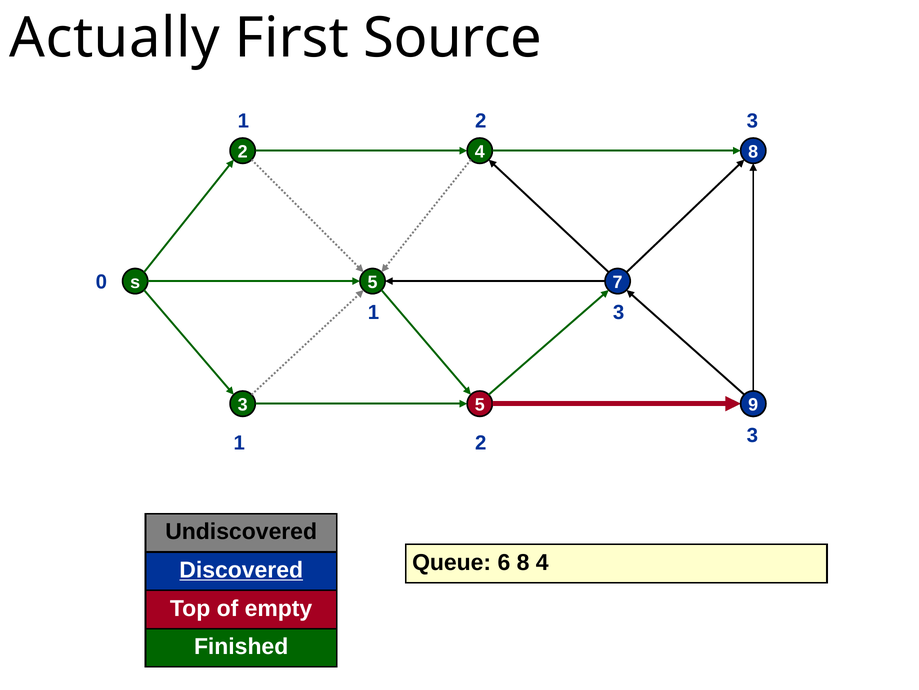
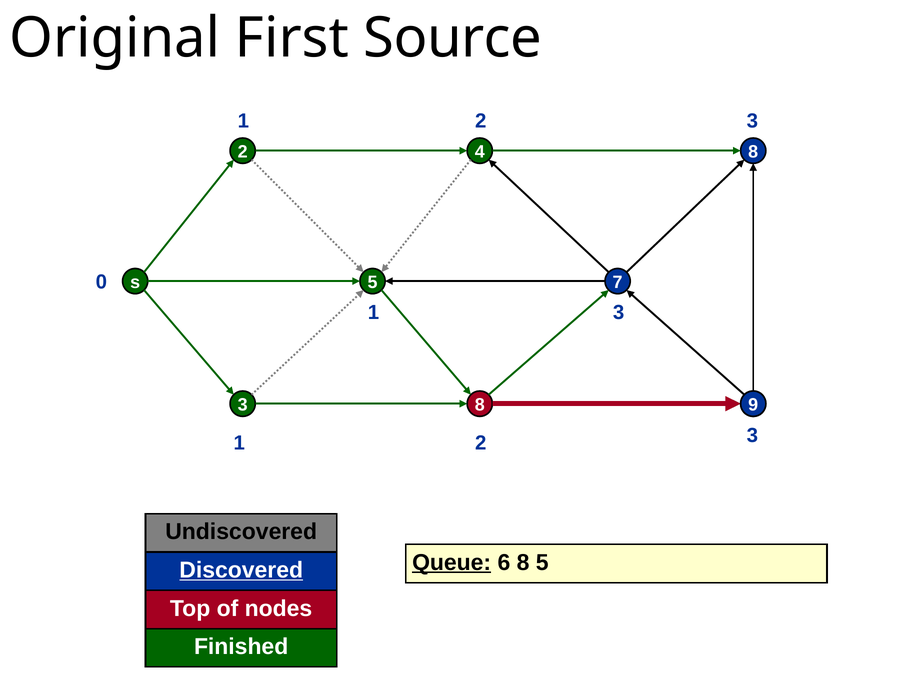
Actually: Actually -> Original (115, 38)
3 5: 5 -> 8 (480, 404)
Queue underline: none -> present (452, 562)
8 4: 4 -> 5 (542, 562)
empty: empty -> nodes (278, 608)
